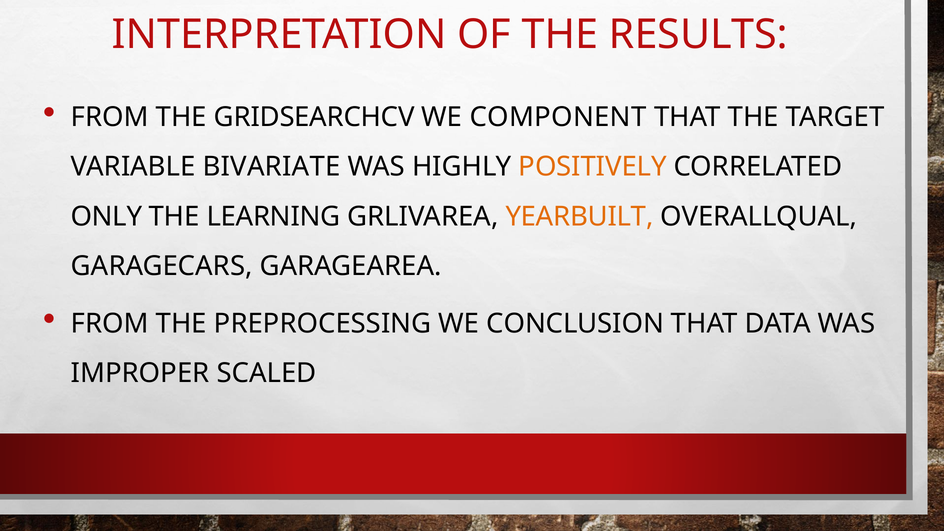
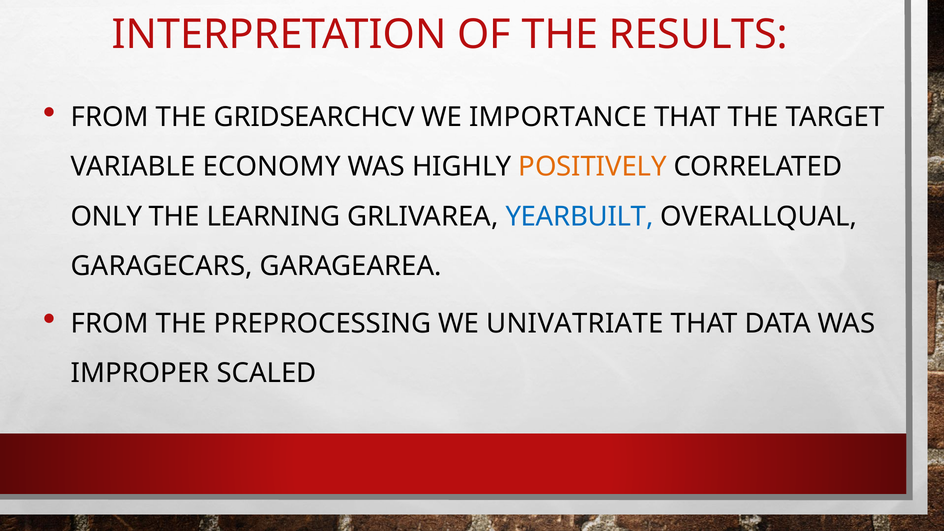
COMPONENT: COMPONENT -> IMPORTANCE (558, 117)
BIVARIATE: BIVARIATE -> ECONOMY (272, 167)
YEARBUILT colour: orange -> blue (579, 216)
CONCLUSION: CONCLUSION -> UNIVATRIATE (575, 323)
